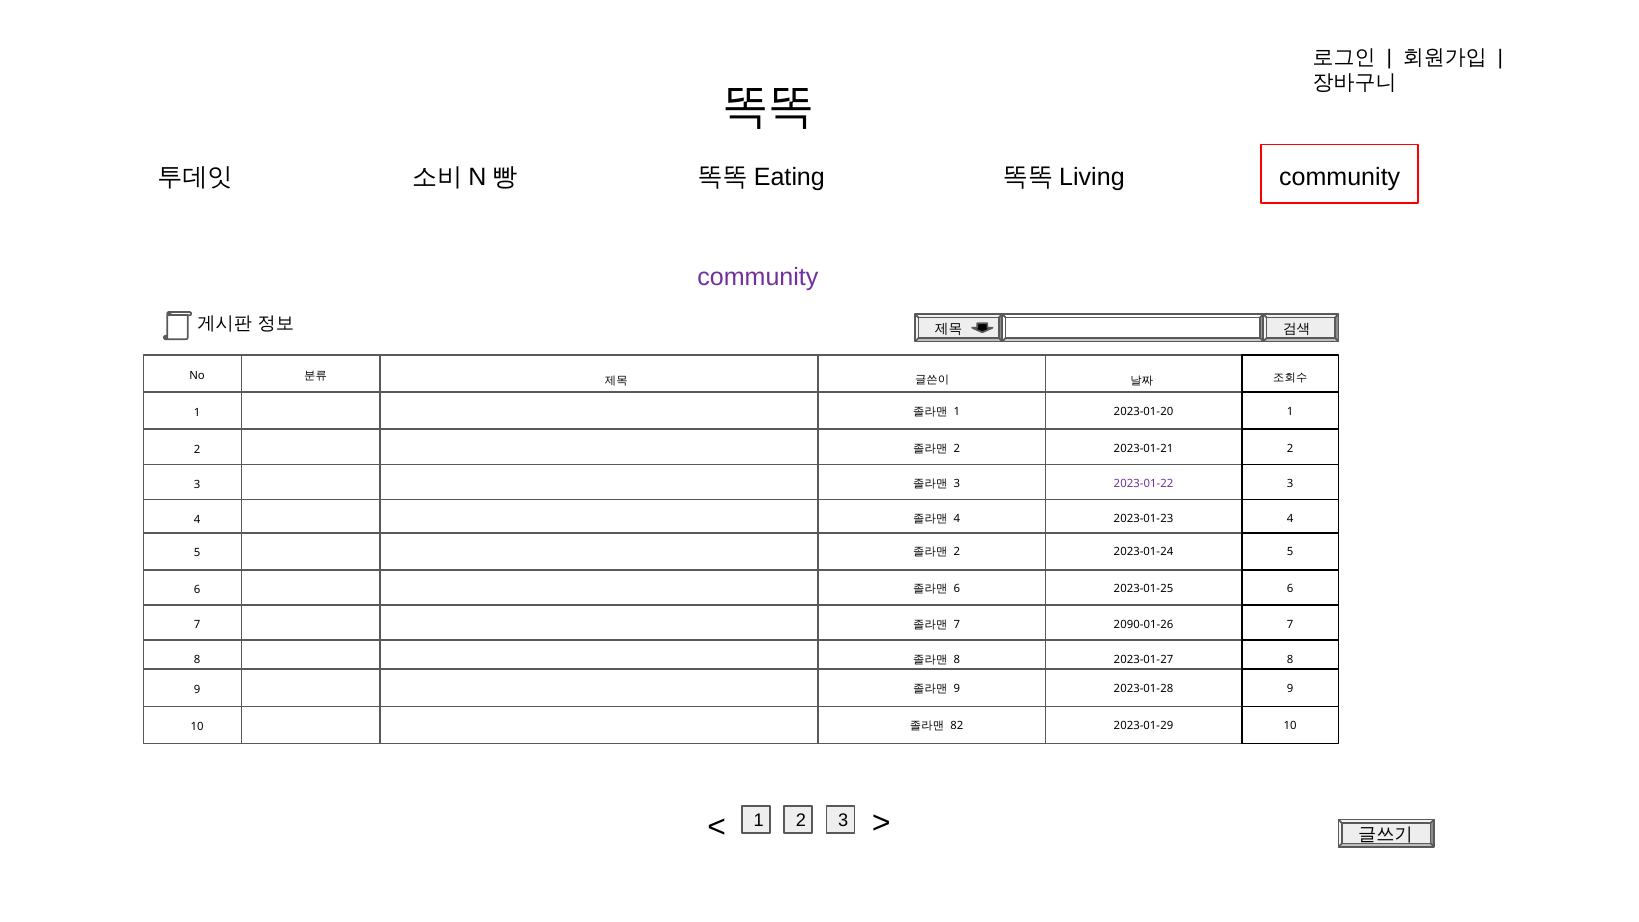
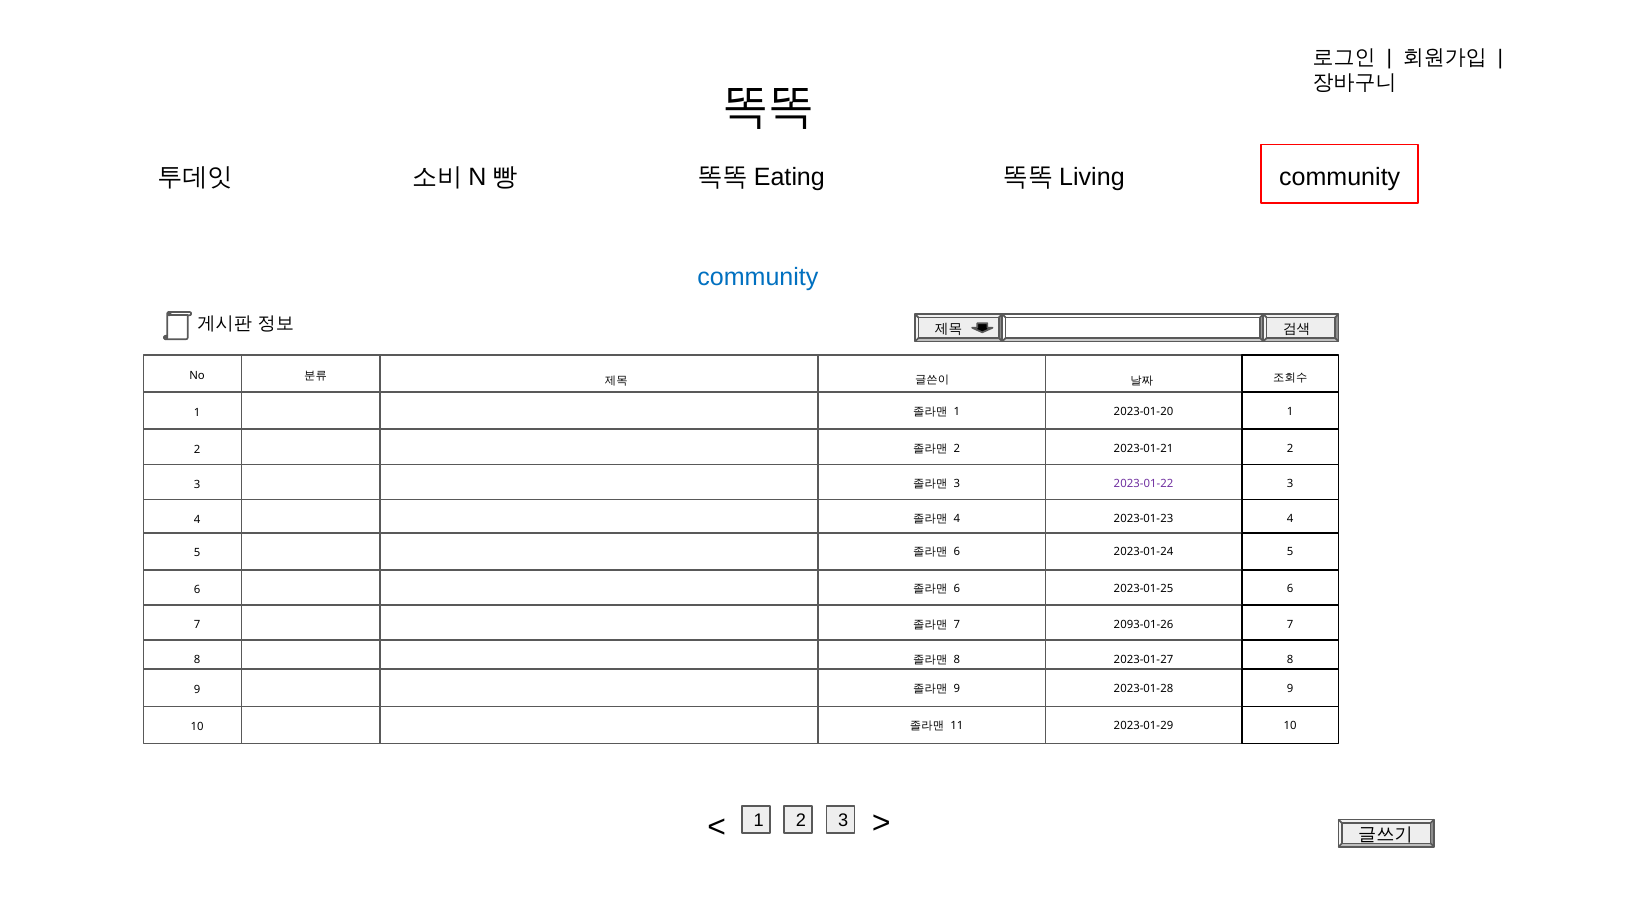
community colour: purple -> blue (758, 278)
2: 2 -> 6 (957, 552)
2090-01-26: 2090-01-26 -> 2093-01-26 (1144, 624)
82: 82 -> 11 (957, 726)
